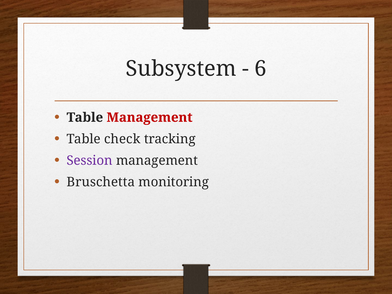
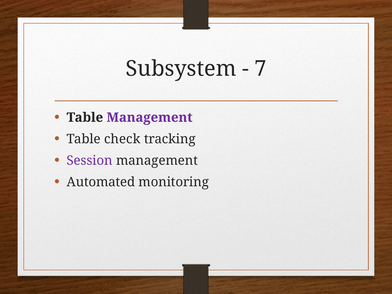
6: 6 -> 7 (261, 69)
Management colour: red -> purple (150, 117)
Bruschetta: Bruschetta -> Automated (101, 182)
